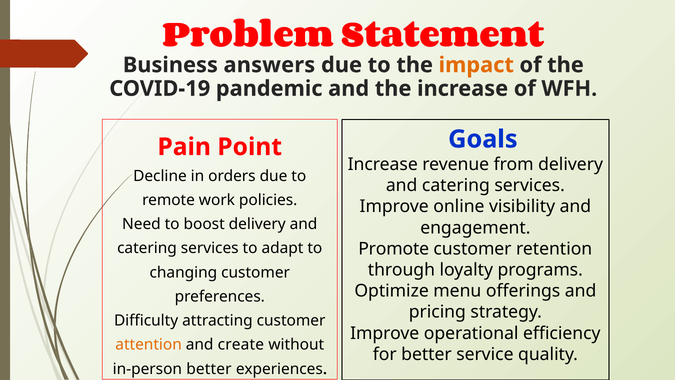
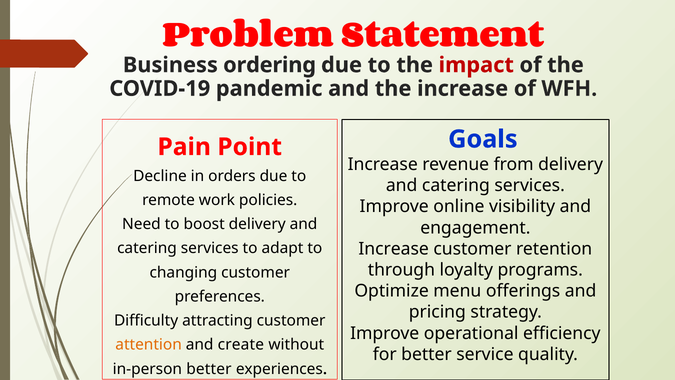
answers: answers -> ordering (270, 65)
impact colour: orange -> red (476, 65)
Promote: Promote -> Increase (394, 249)
